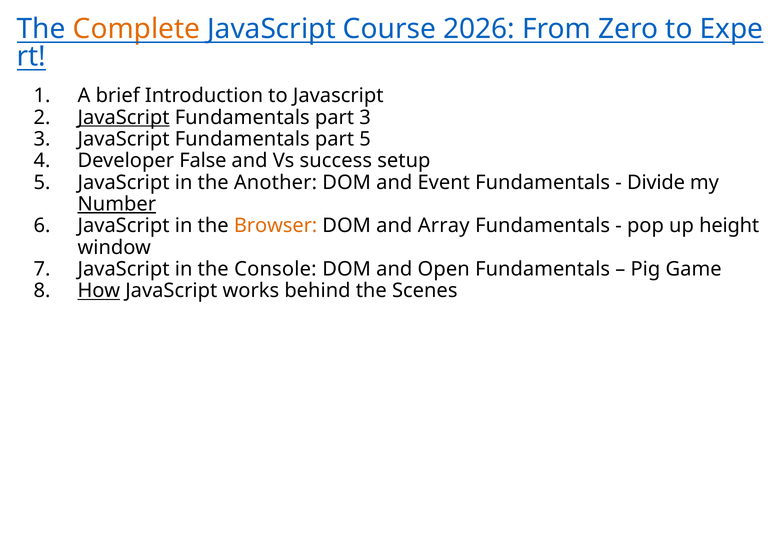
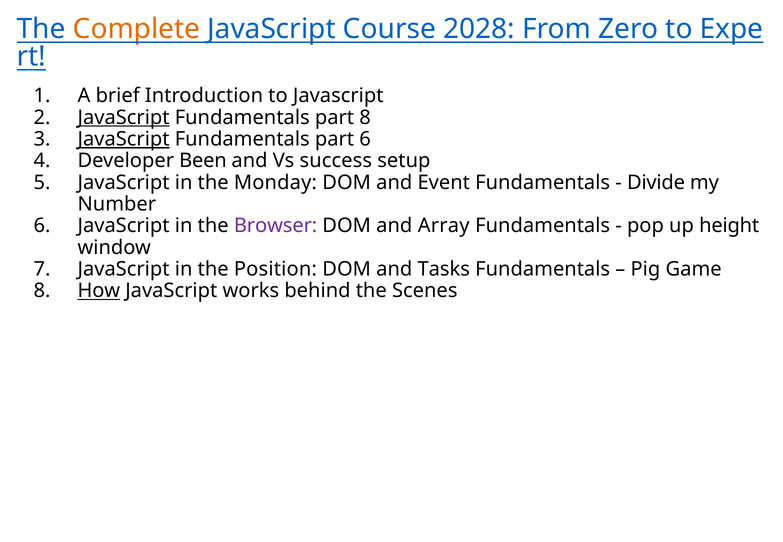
2026: 2026 -> 2028 (479, 29)
part 3: 3 -> 8 (365, 117)
JavaScript underline: none -> present (124, 139)
part 5: 5 -> 6 (365, 139)
False: False -> Been (203, 161)
Another: Another -> Monday (275, 182)
Number underline: present -> none (117, 204)
Browser colour: orange -> purple (276, 226)
Console: Console -> Position (275, 269)
Open: Open -> Tasks (444, 269)
